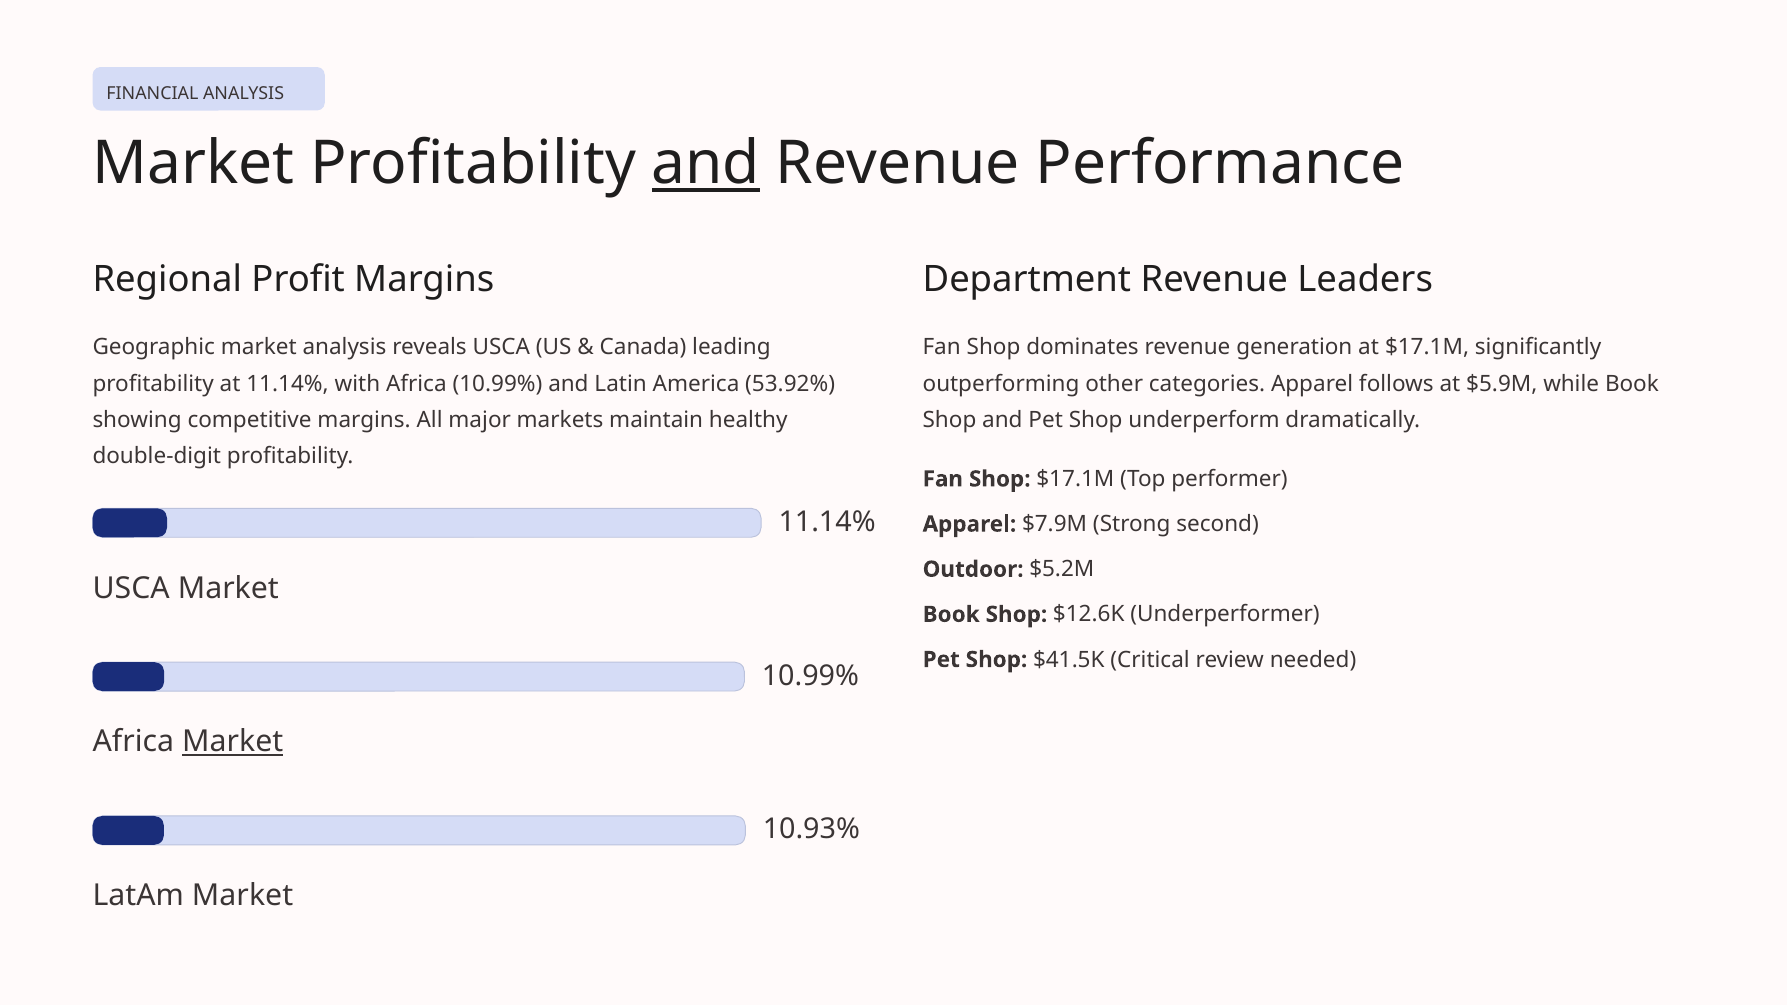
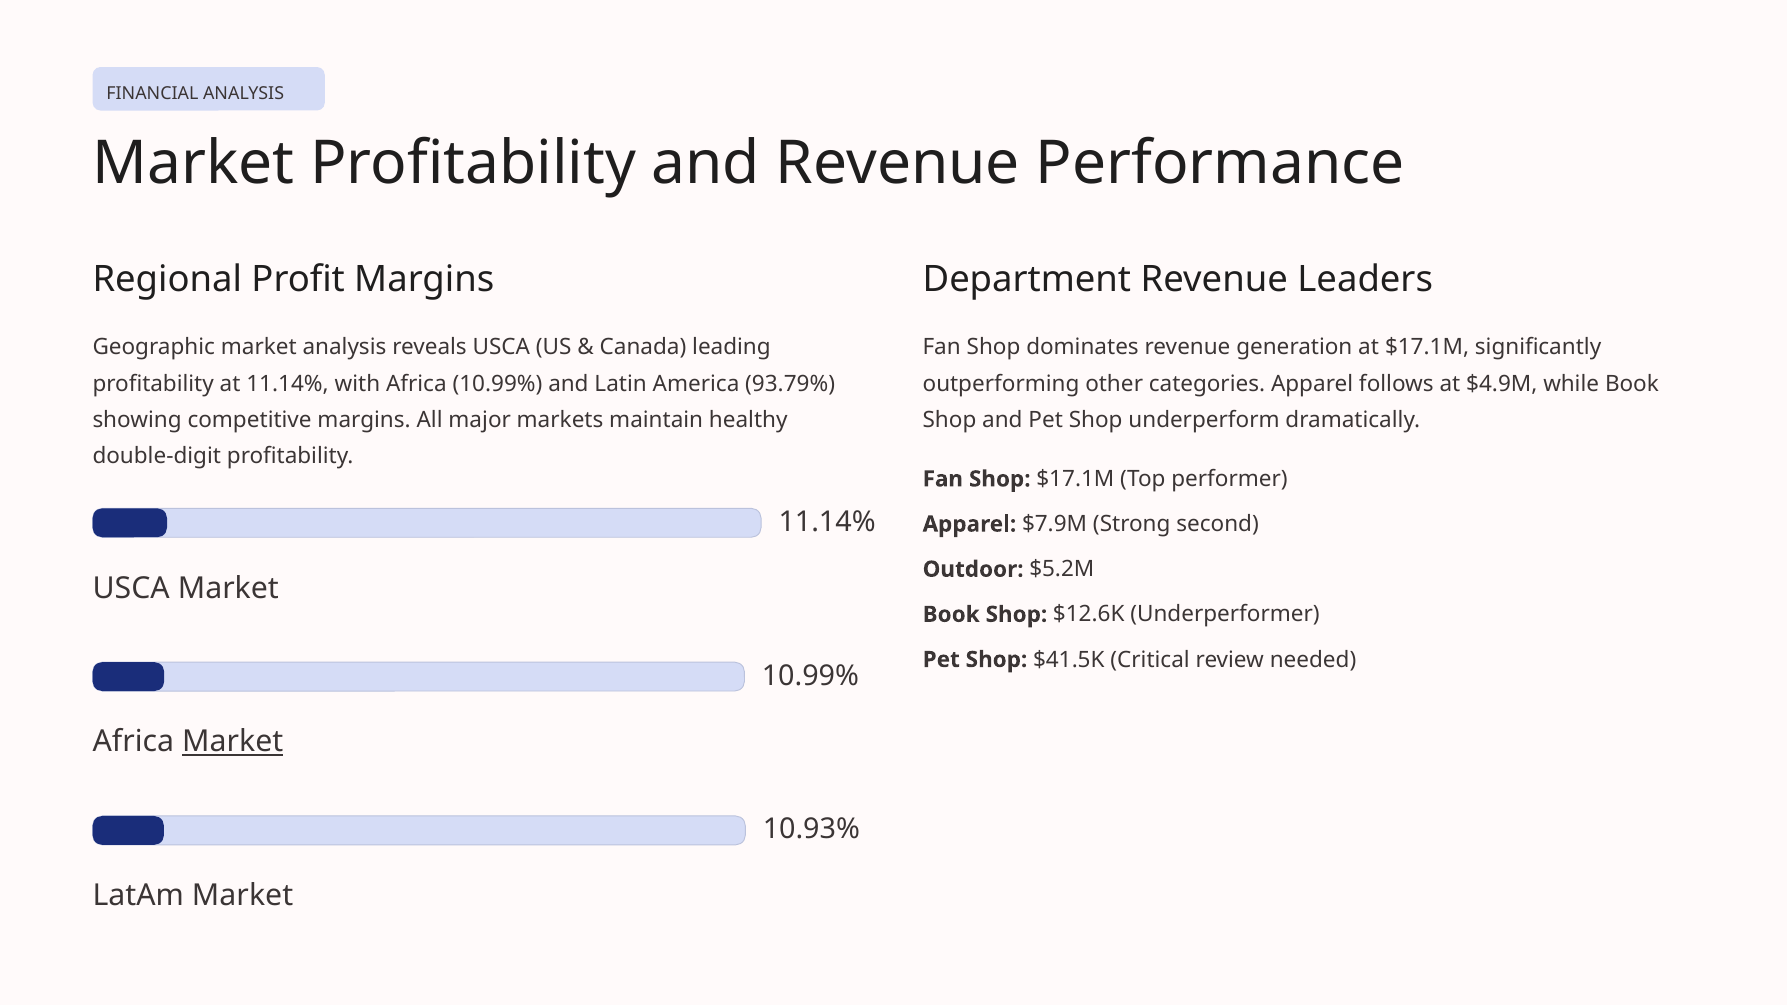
and underline: present -> none (706, 164)
53.92%: 53.92% -> 93.79% (790, 384)
$5.9M: $5.9M -> $4.9M (1502, 384)
